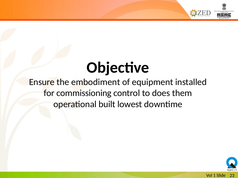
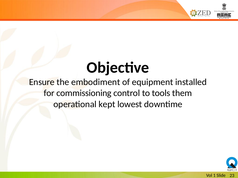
does: does -> tools (161, 93)
built: built -> kept (107, 104)
